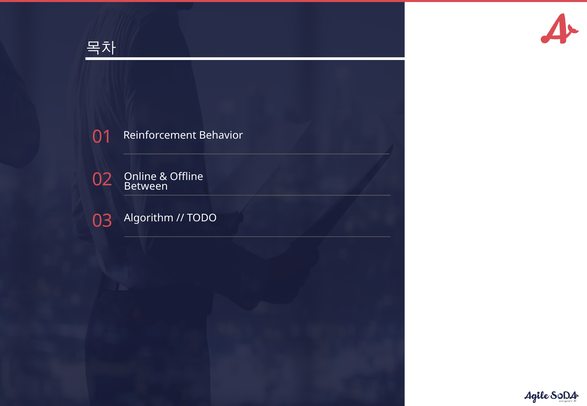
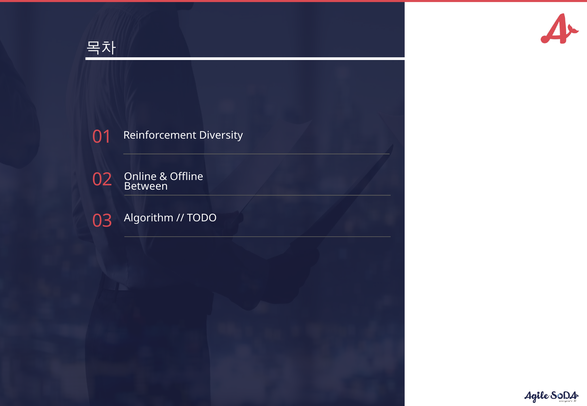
Behavior: Behavior -> Diversity (221, 136)
